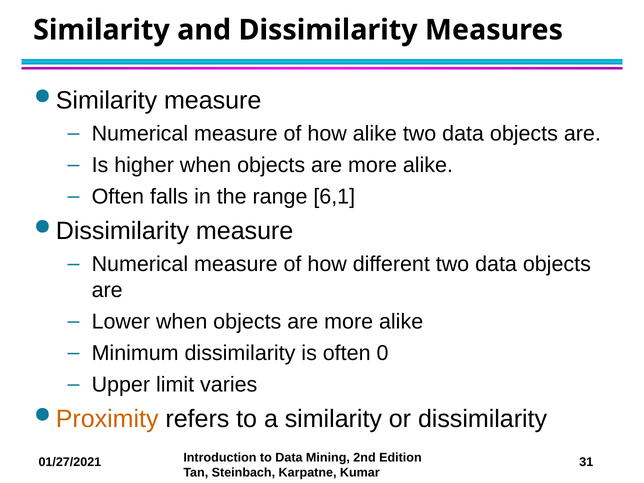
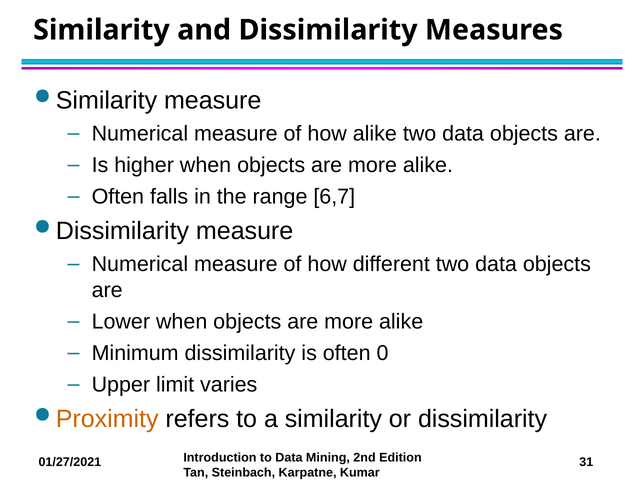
6,1: 6,1 -> 6,7 (334, 197)
